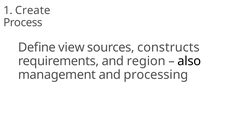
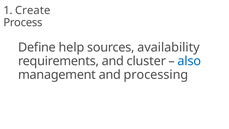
view: view -> help (71, 47)
constructs: constructs -> availability (168, 47)
region: region -> cluster (146, 61)
also colour: black -> blue (189, 61)
